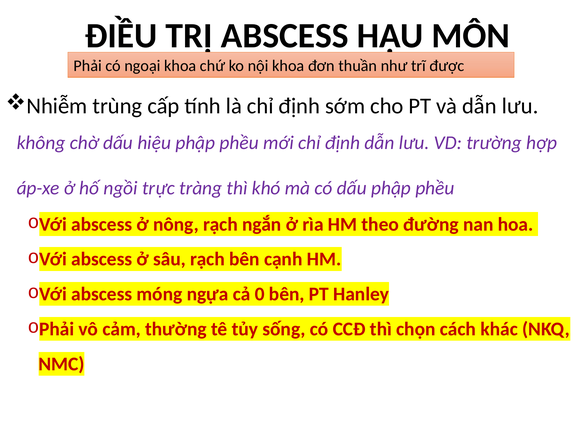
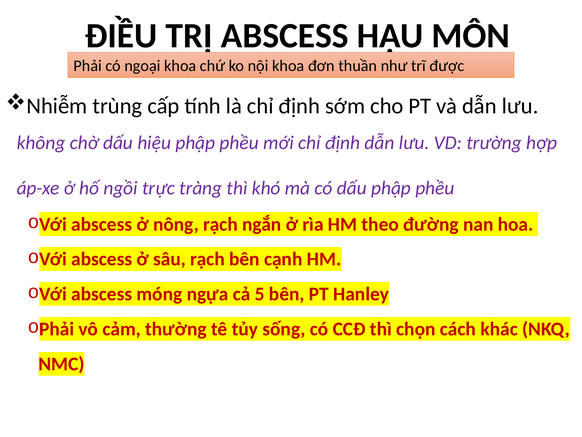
0: 0 -> 5 (260, 294)
